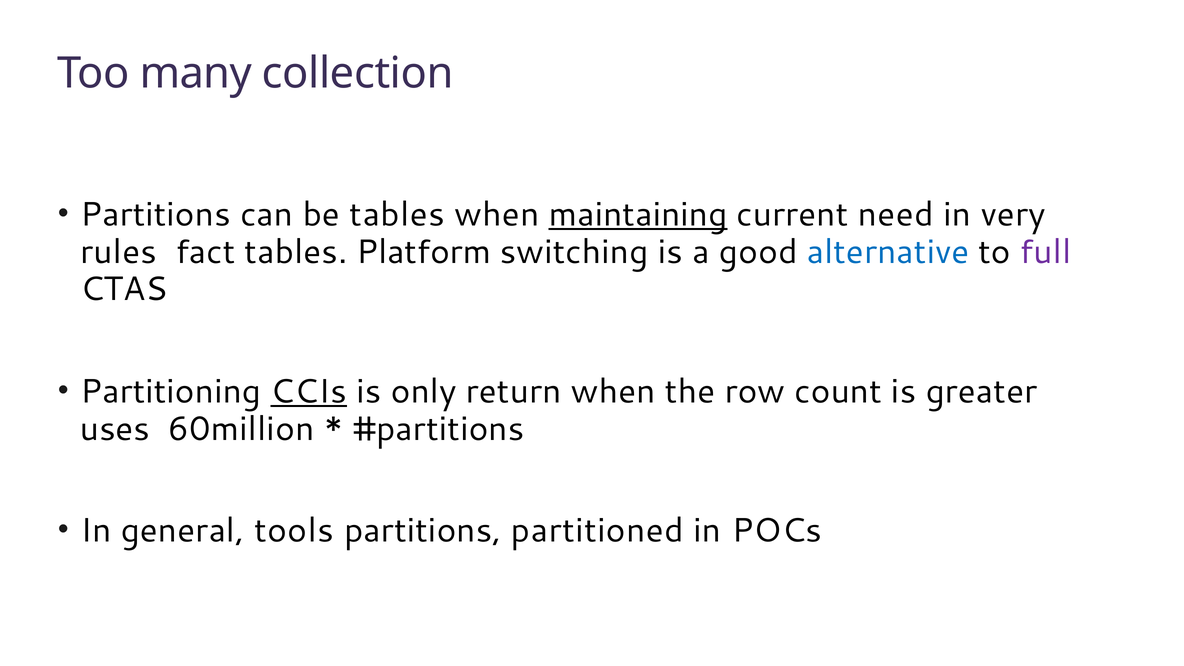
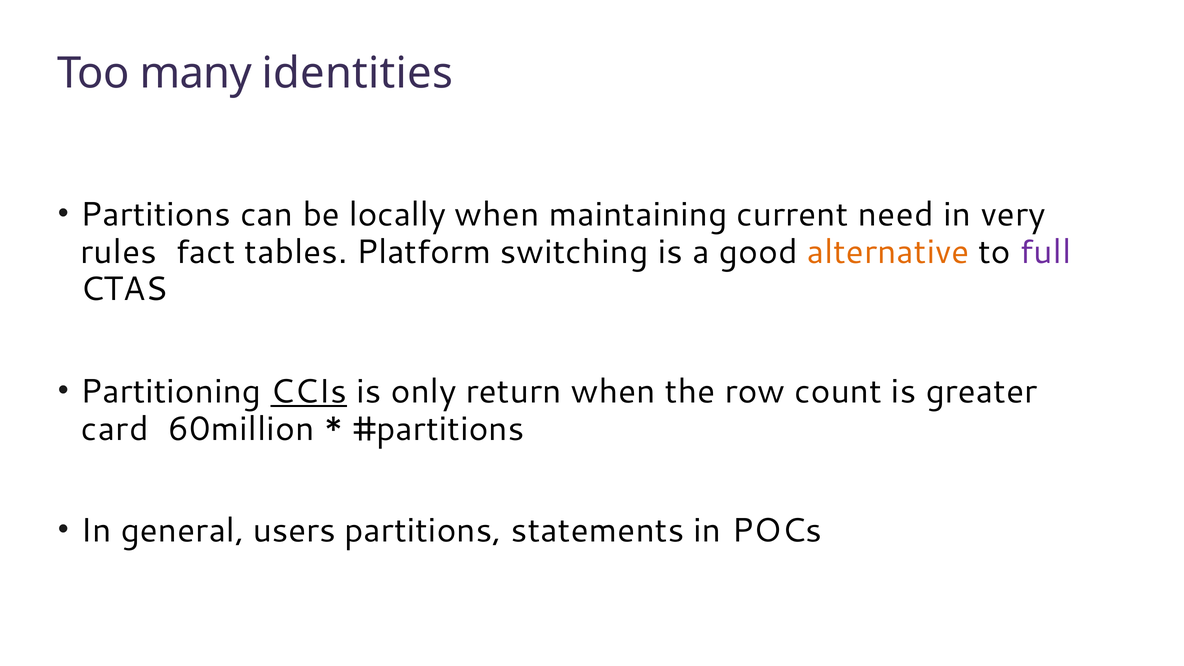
collection: collection -> identities (357, 74)
be tables: tables -> locally (398, 215)
maintaining underline: present -> none (638, 215)
alternative colour: blue -> orange (888, 252)
uses: uses -> card (115, 429)
tools: tools -> users (294, 531)
partitioned: partitioned -> statements (598, 531)
